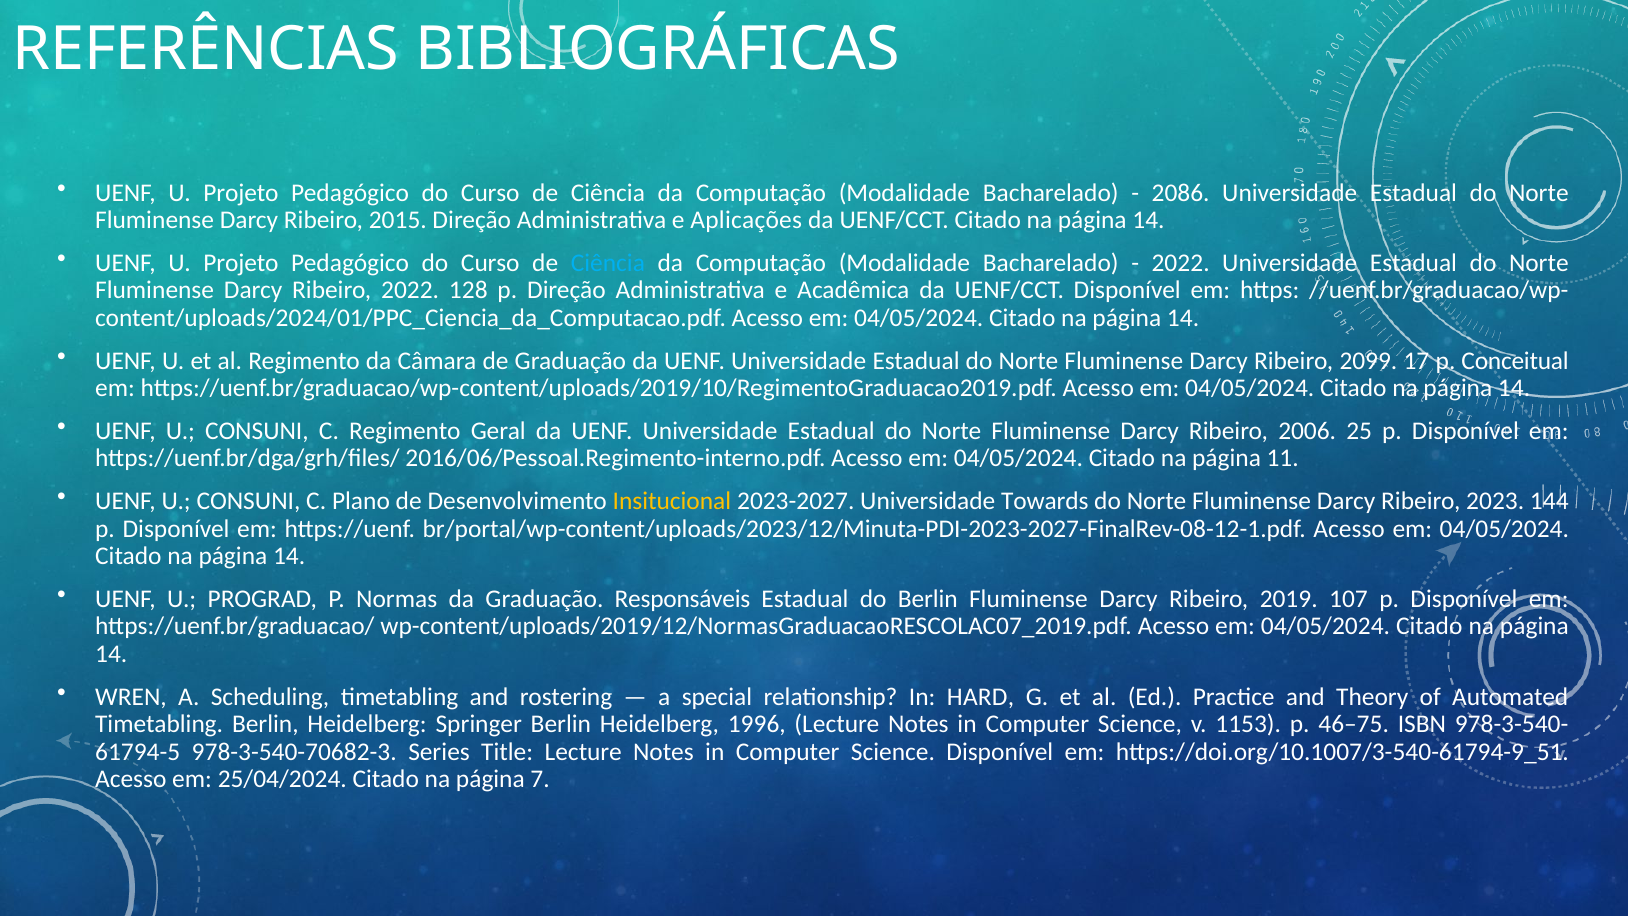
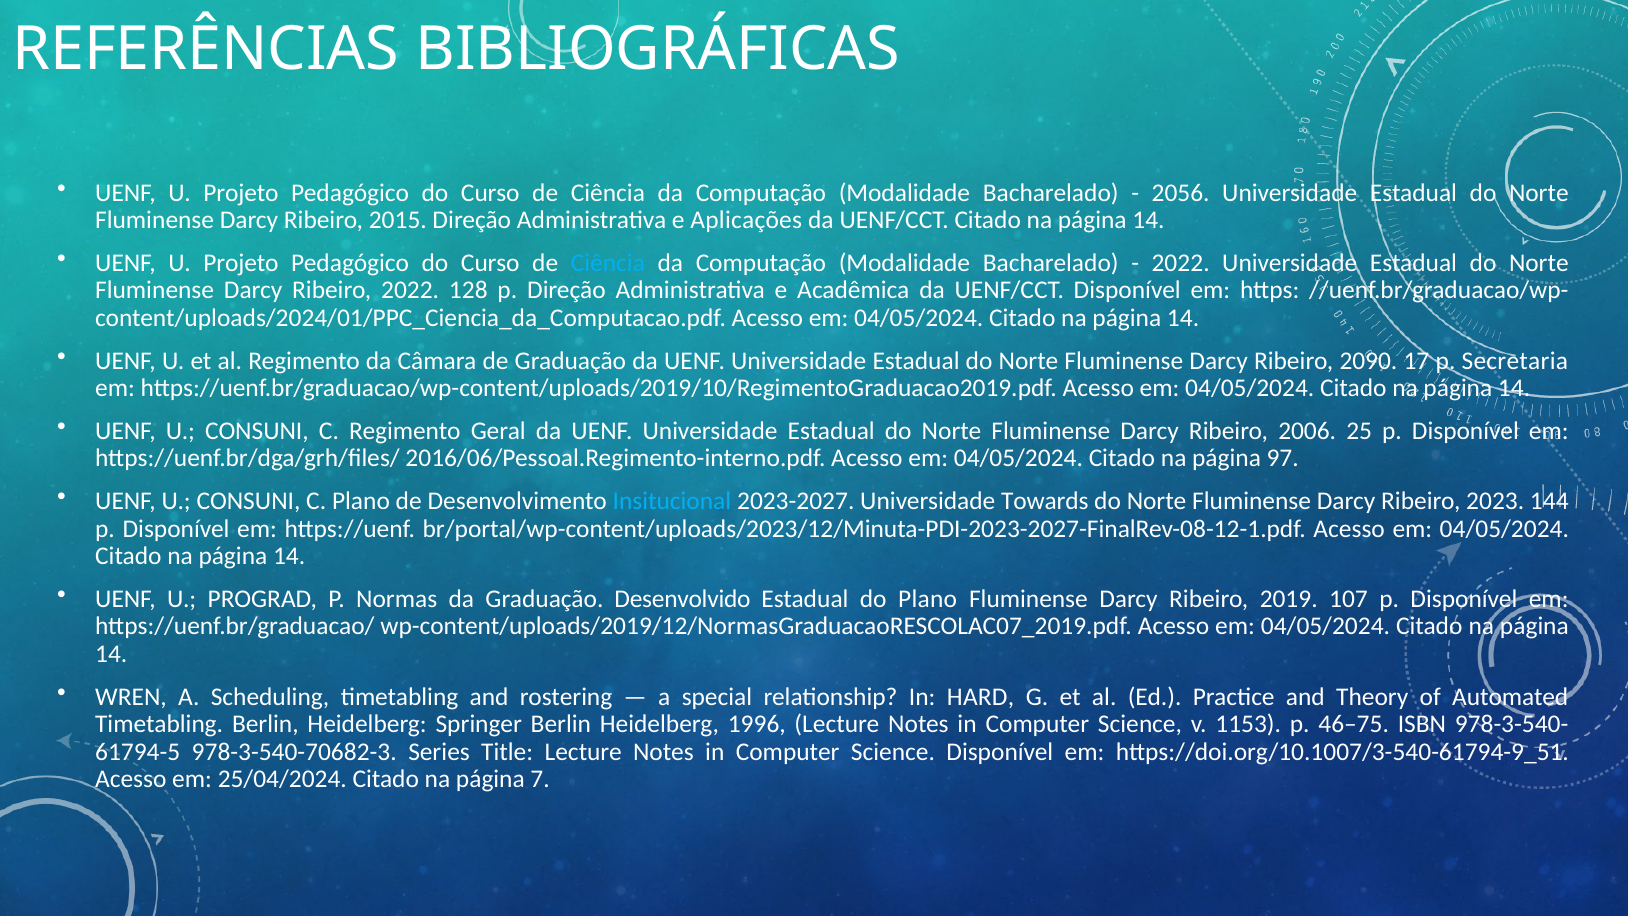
2086: 2086 -> 2056 (1181, 193)
2099: 2099 -> 2090 (1368, 361)
Conceitual: Conceitual -> Secretaria (1515, 361)
11: 11 -> 97 (1283, 458)
Insitucional colour: yellow -> light blue (672, 501)
Responsáveis: Responsáveis -> Desenvolvido (683, 599)
do Berlin: Berlin -> Plano (928, 599)
